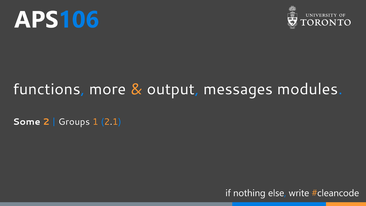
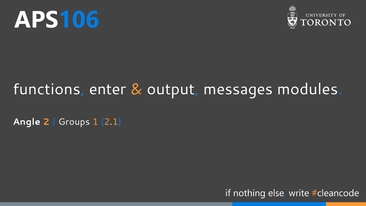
more: more -> enter (108, 89)
Some: Some -> Angle (27, 122)
